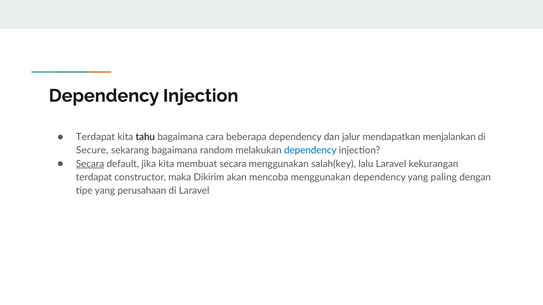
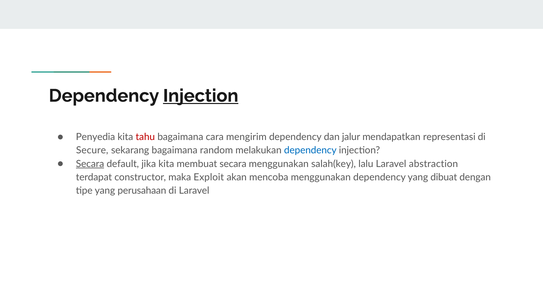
Injection underline: none -> present (201, 96)
Terdapat: Terdapat -> Penyedia (95, 137)
tahu colour: black -> red (145, 137)
beberapa: beberapa -> mengirim (246, 137)
menjalankan: menjalankan -> representasi (449, 137)
kekurangan: kekurangan -> abstraction (433, 164)
Dikirim: Dikirim -> Exploit (209, 178)
paling: paling -> dibuat (444, 178)
